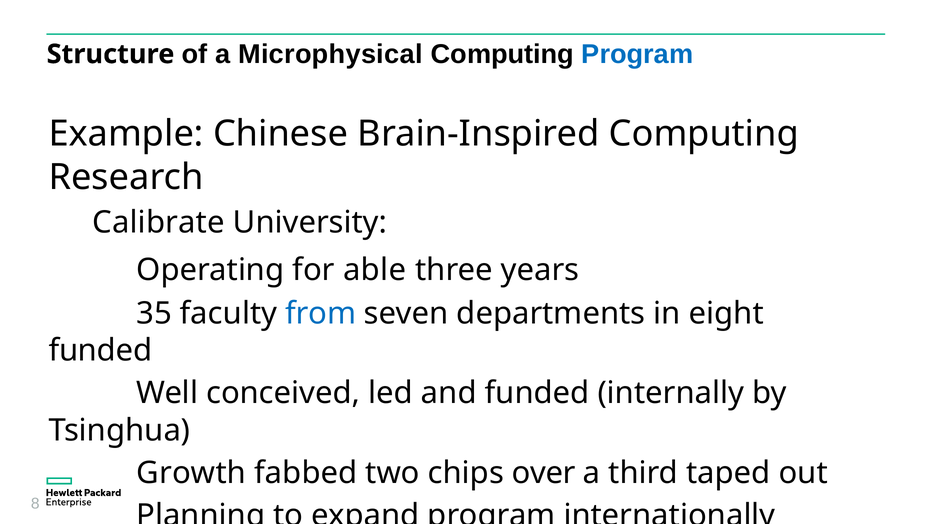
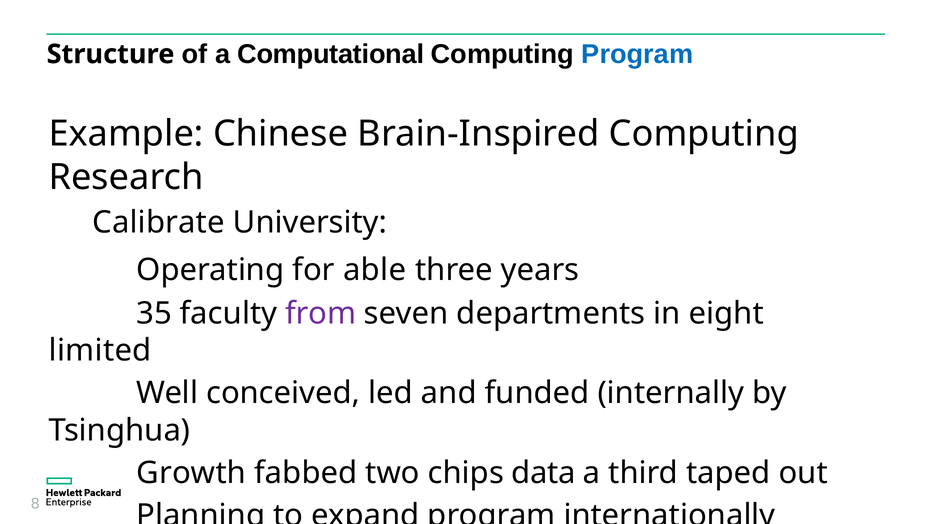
Microphysical: Microphysical -> Computational (331, 54)
from colour: blue -> purple (321, 314)
funded: funded -> limited (100, 351)
over: over -> data (544, 473)
